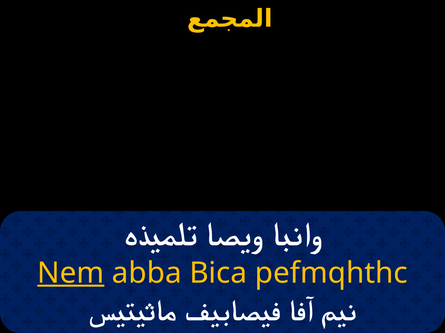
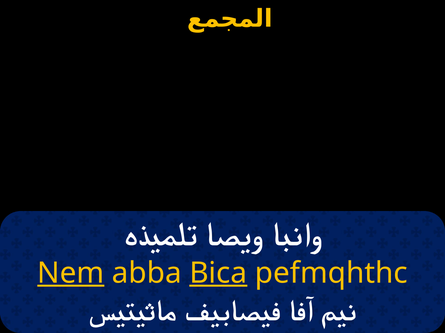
Bica underline: none -> present (218, 274)
